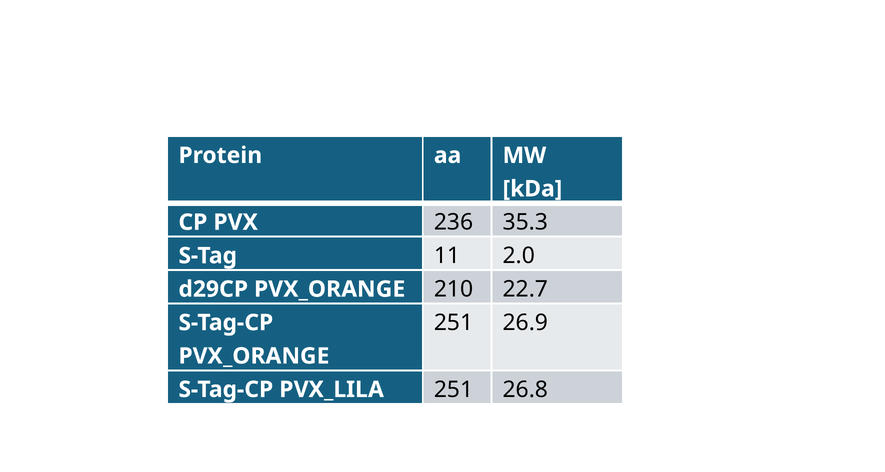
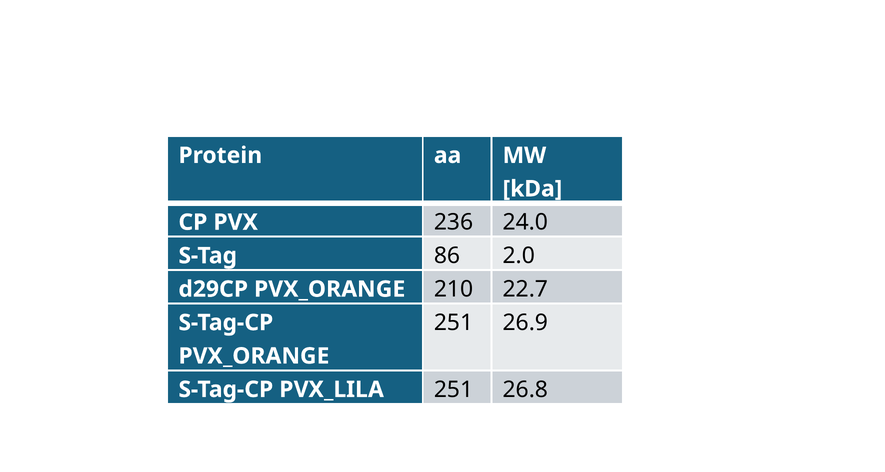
35.3: 35.3 -> 24.0 (525, 222)
11: 11 -> 86 (447, 256)
